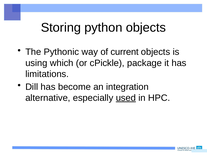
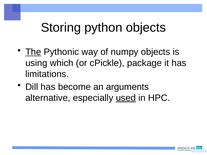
The underline: none -> present (33, 52)
current: current -> numpy (125, 52)
integration: integration -> arguments (127, 87)
